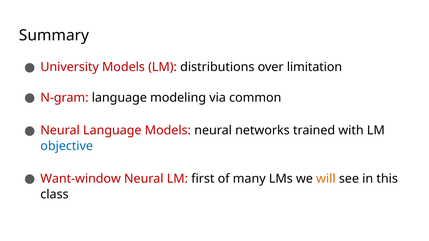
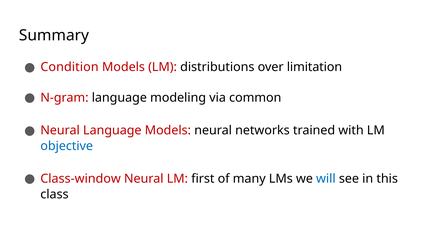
University: University -> Condition (70, 67)
Want-window: Want-window -> Class-window (81, 179)
will colour: orange -> blue (326, 179)
